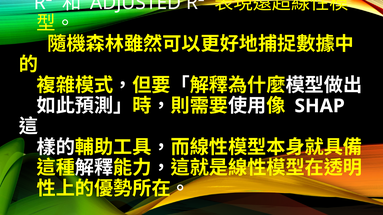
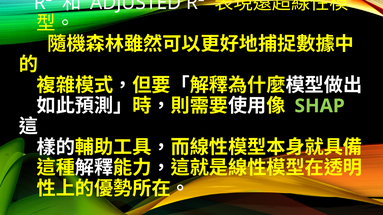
SHAP colour: white -> light green (320, 106)
